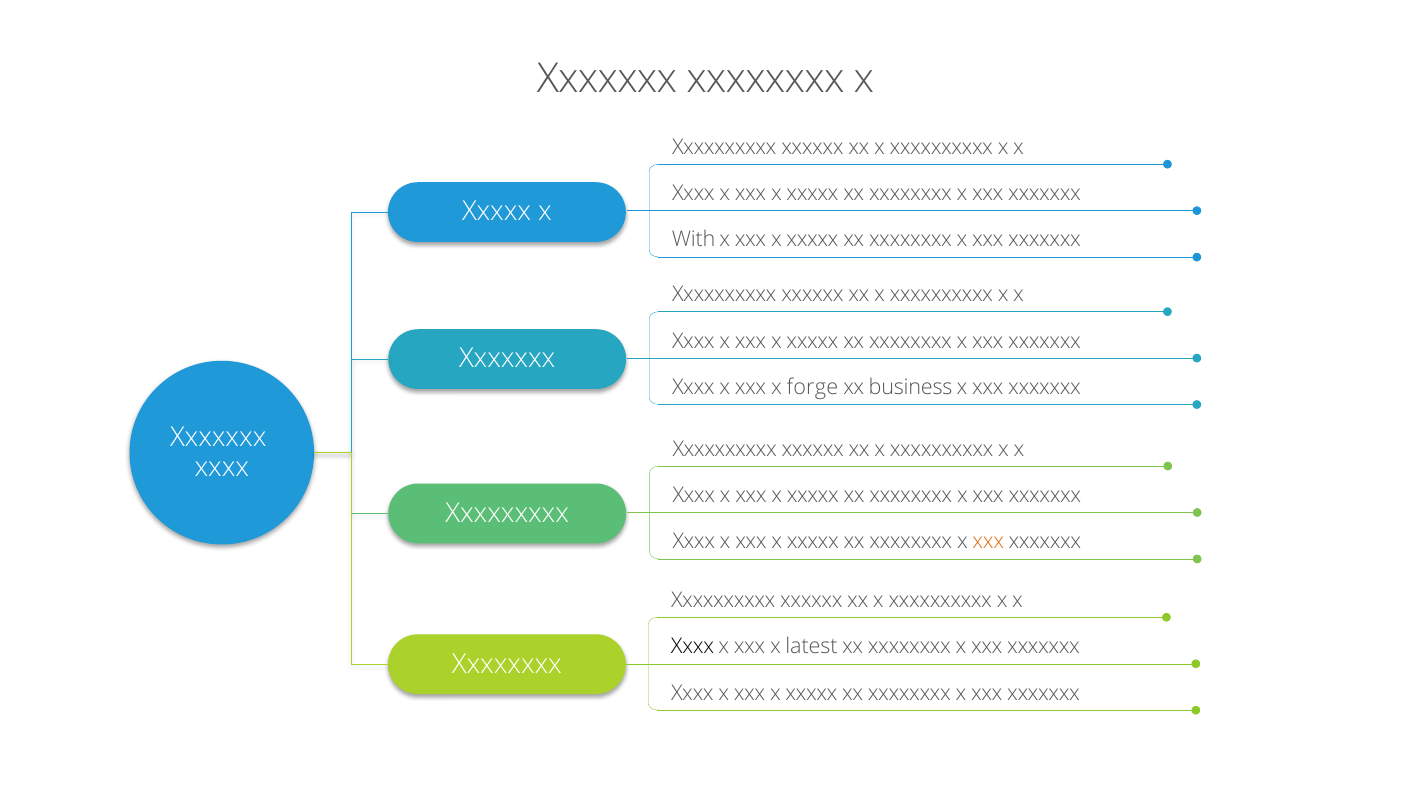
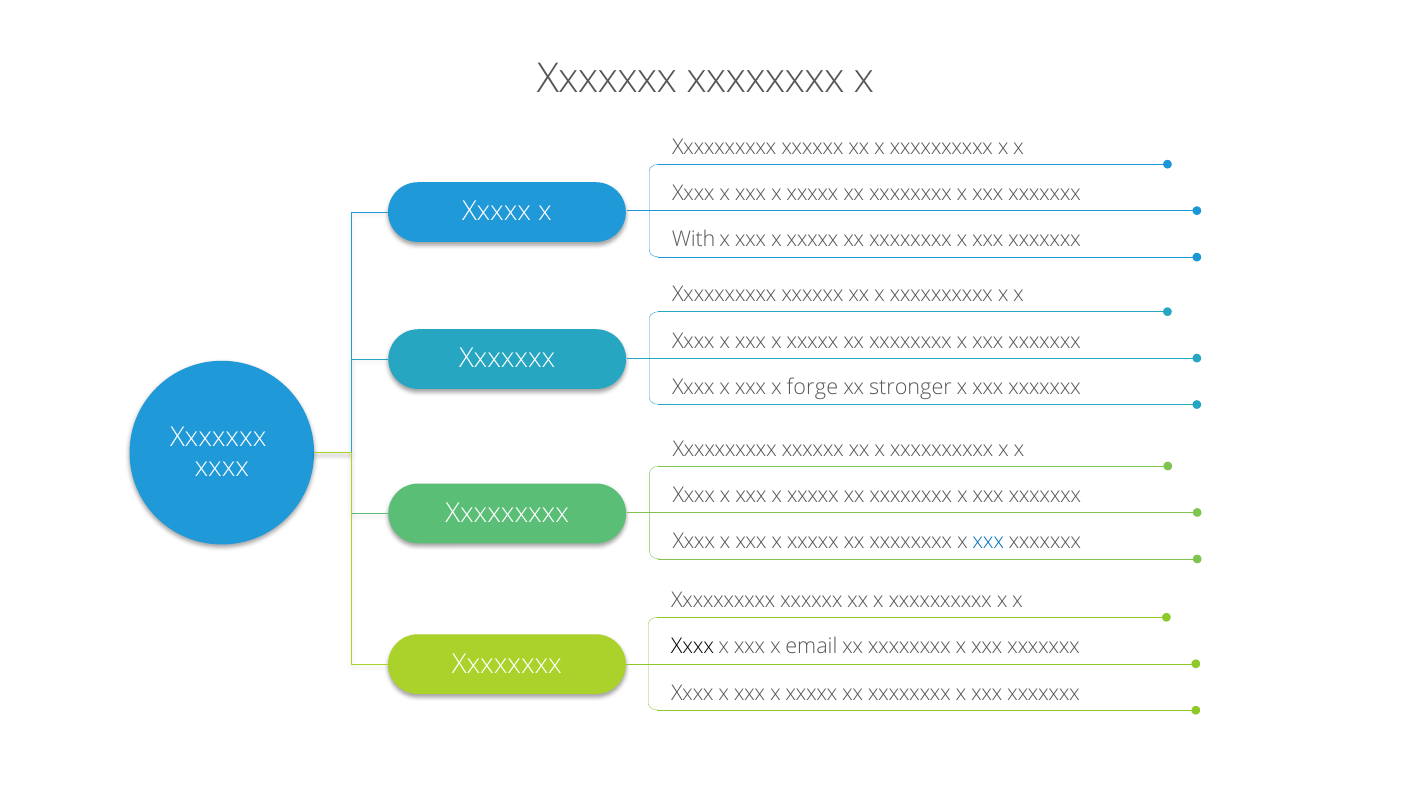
business: business -> stronger (910, 387)
xxx colour: orange -> blue (988, 541)
latest: latest -> email (811, 646)
